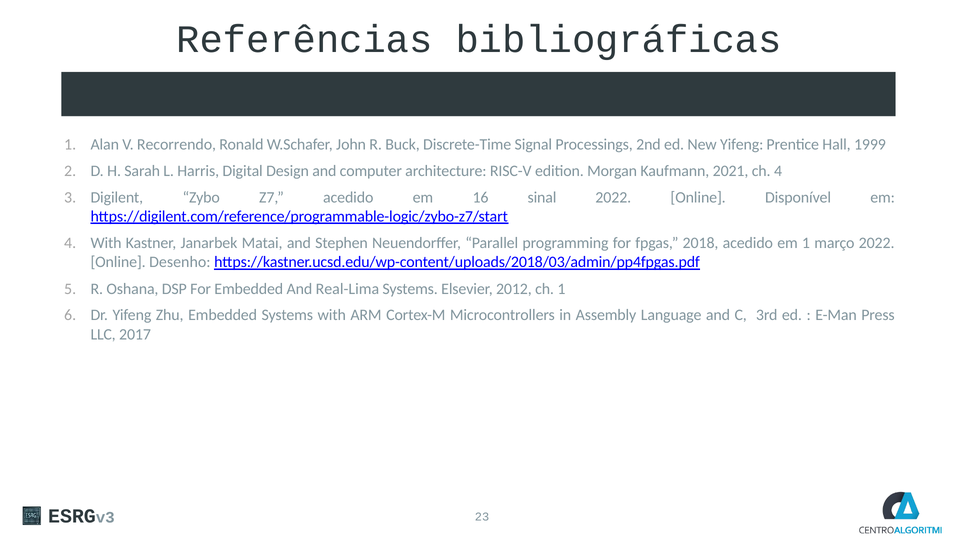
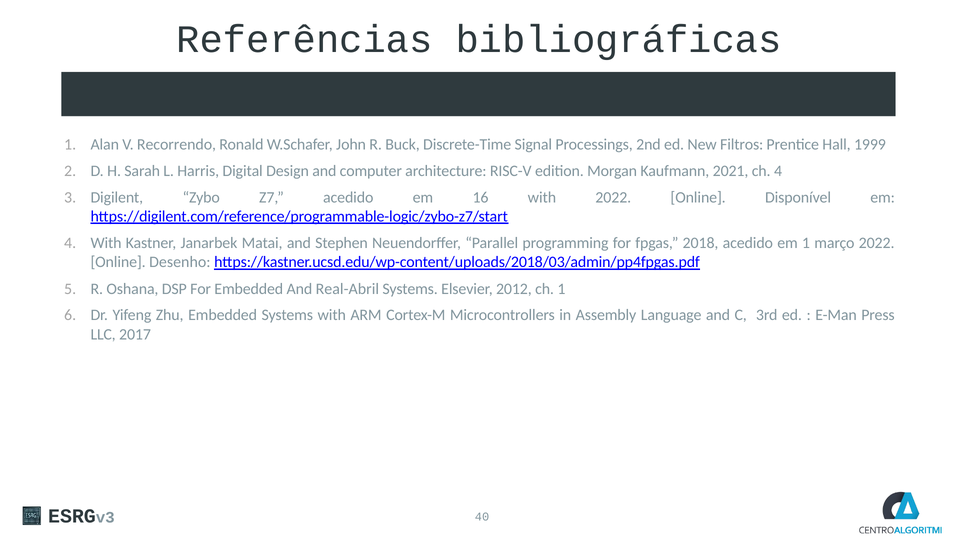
New Yifeng: Yifeng -> Filtros (742, 145)
16 sinal: sinal -> with (542, 197)
Real-Lima: Real-Lima -> Real-Abril (347, 289)
23: 23 -> 40 (482, 517)
